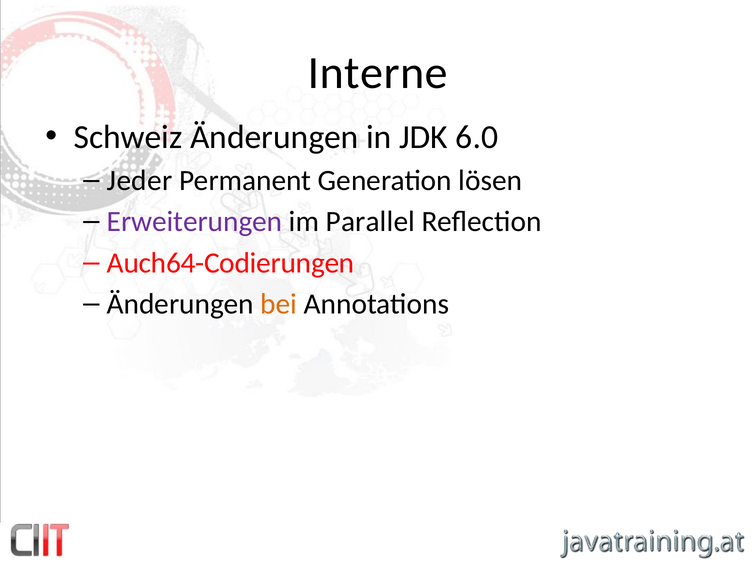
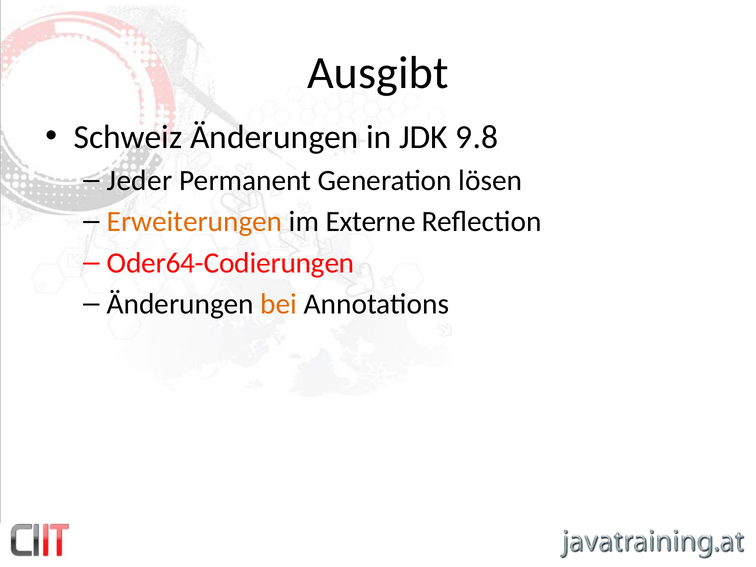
Interne: Interne -> Ausgibt (378, 73)
6.0: 6.0 -> 9.8 (477, 137)
Erweiterungen colour: purple -> orange (195, 222)
Parallel: Parallel -> Externe (371, 222)
Auch64-Codierungen: Auch64-Codierungen -> Oder64-Codierungen (231, 263)
